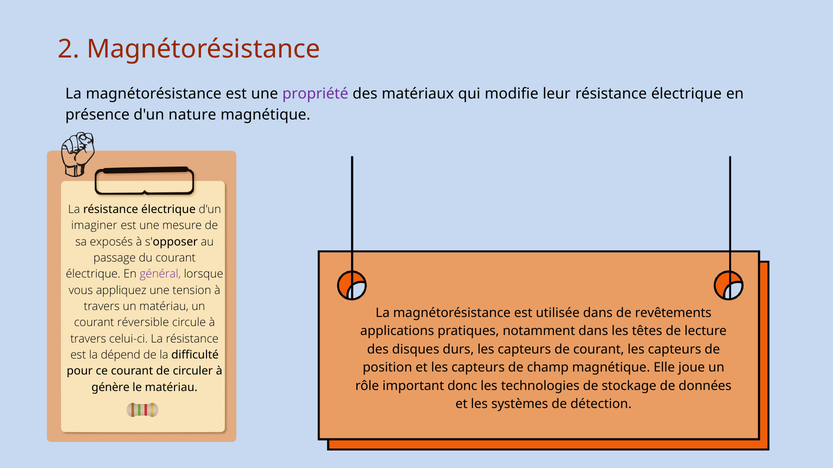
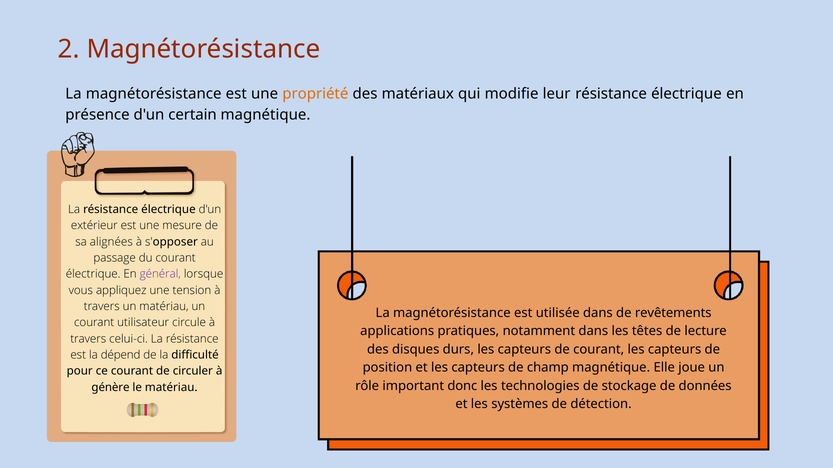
propriété colour: purple -> orange (315, 94)
nature: nature -> certain (193, 115)
imaginer: imaginer -> extérieur (94, 226)
exposés: exposés -> alignées (111, 242)
réversible: réversible -> utilisateur (143, 323)
